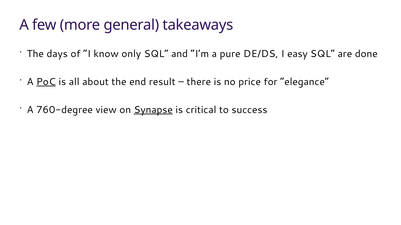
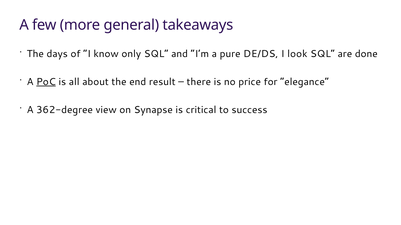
easy: easy -> look (297, 54)
760-degree: 760-degree -> 362-degree (65, 110)
Synapse underline: present -> none (153, 110)
